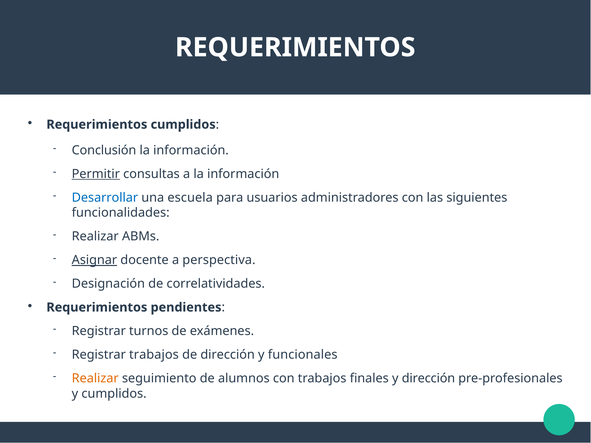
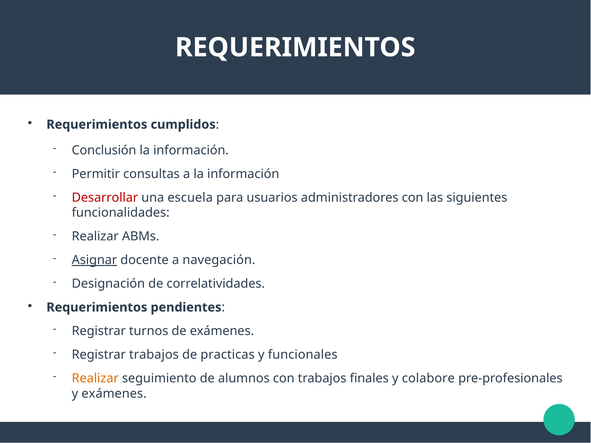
Permitir underline: present -> none (96, 174)
Desarrollar colour: blue -> red (105, 198)
perspectiva: perspectiva -> navegación (219, 260)
de dirección: dirección -> practicas (228, 355)
y dirección: dirección -> colabore (428, 378)
y cumplidos: cumplidos -> exámenes (114, 394)
